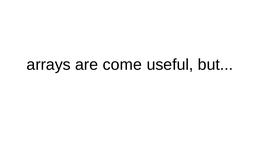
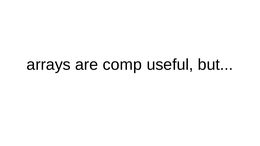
come: come -> comp (122, 65)
